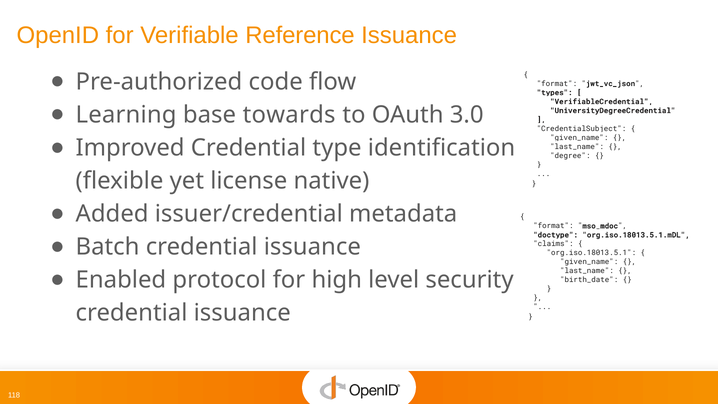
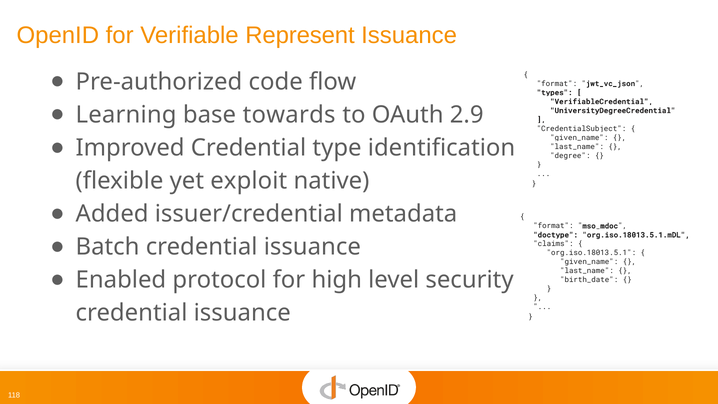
Reference: Reference -> Represent (300, 35)
3.0: 3.0 -> 2.9 (467, 115)
license: license -> exploit (249, 181)
